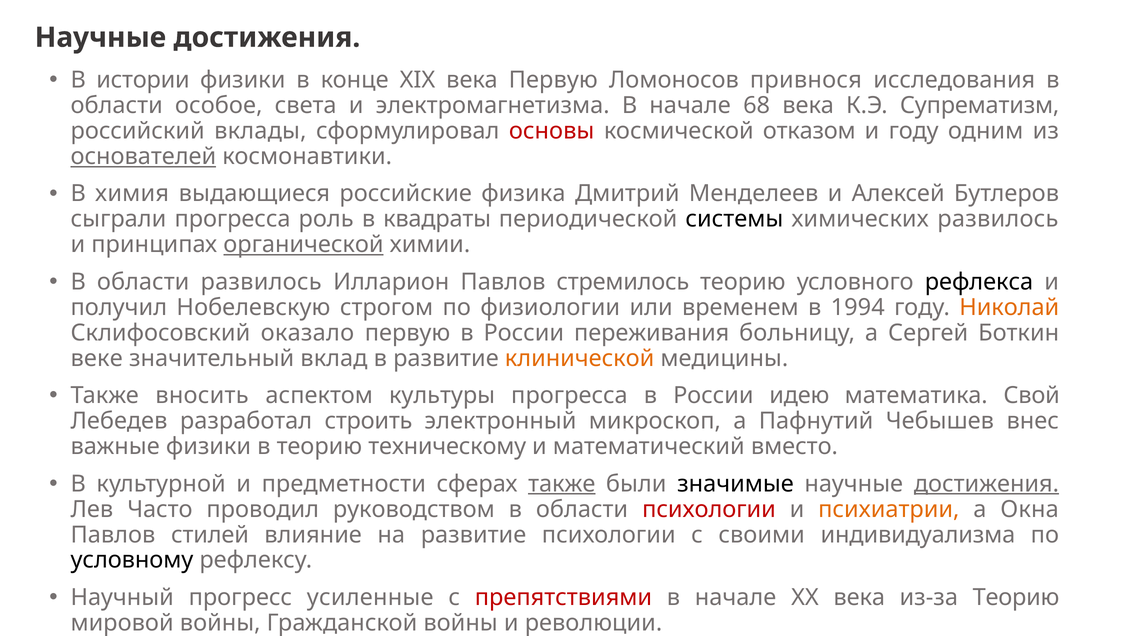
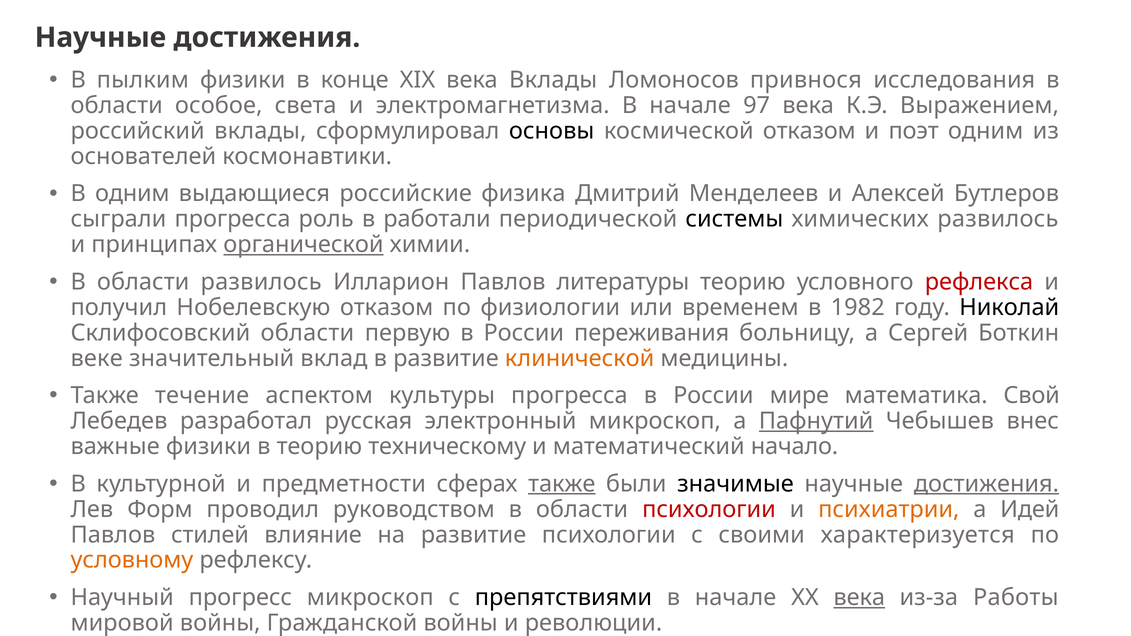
истории: истории -> пылким (143, 80)
века Первую: Первую -> Вклады (553, 80)
68: 68 -> 97 (757, 106)
Супрематизм: Супрематизм -> Выражением (979, 106)
основы colour: red -> black (552, 131)
и году: году -> поэт (914, 131)
основателей underline: present -> none (143, 156)
В химия: химия -> одним (132, 194)
квадраты: квадраты -> работали (437, 219)
стремилось: стремилось -> литературы (623, 282)
рефлекса colour: black -> red (979, 282)
Нобелевскую строгом: строгом -> отказом (387, 307)
1994: 1994 -> 1982 (858, 307)
Николай colour: orange -> black (1009, 307)
Склифосовский оказало: оказало -> области (307, 333)
вносить: вносить -> течение (202, 396)
идею: идею -> мире (799, 396)
строить: строить -> русская (368, 421)
Пафнутий underline: none -> present (816, 421)
вместо: вместо -> начало (795, 447)
Часто: Часто -> Форм (160, 509)
Окна: Окна -> Идей (1030, 509)
индивидуализма: индивидуализма -> характеризуется (918, 535)
условному colour: black -> orange (132, 560)
прогресс усиленные: усиленные -> микроскоп (370, 598)
препятствиями colour: red -> black (563, 598)
века underline: none -> present (859, 598)
из-за Теорию: Теорию -> Работы (1016, 598)
